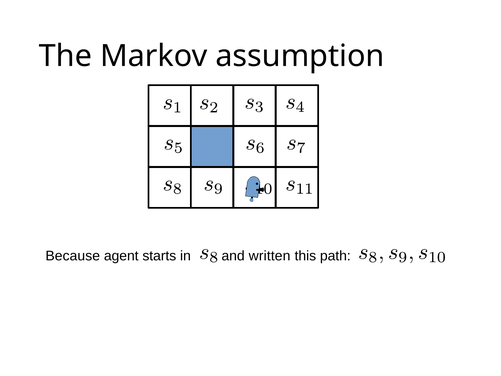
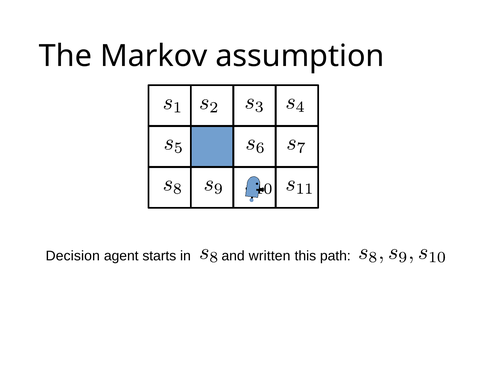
Because: Because -> Decision (73, 256)
